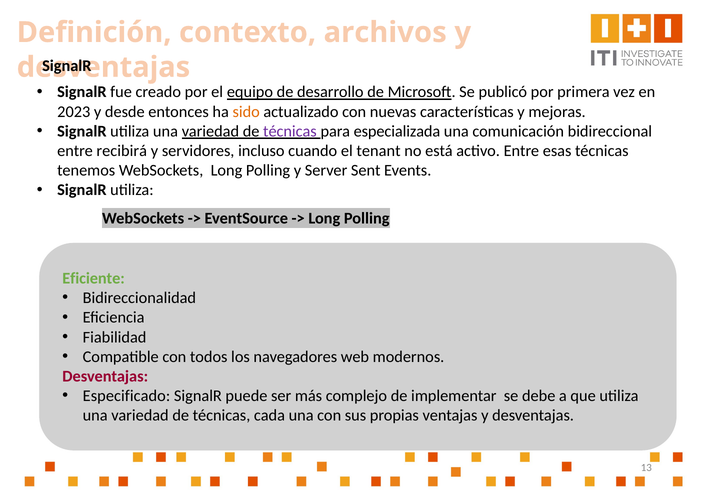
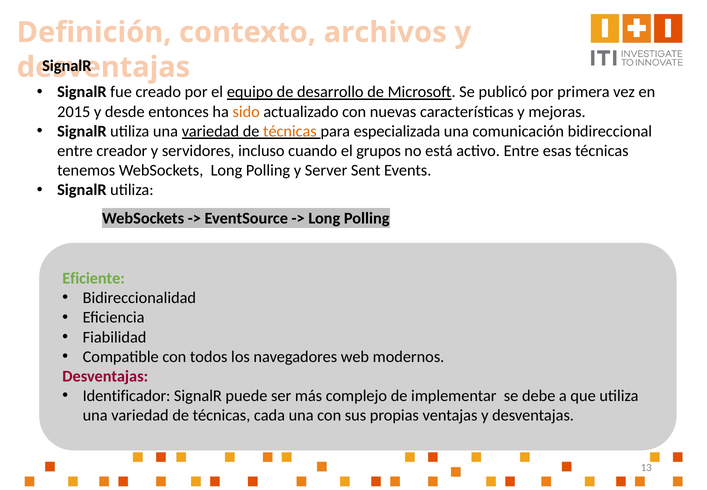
2023: 2023 -> 2015 (74, 112)
técnicas colour: purple -> orange (290, 131)
recibirá: recibirá -> creador (122, 151)
tenant: tenant -> grupos (379, 151)
Especificado: Especificado -> Identificador (127, 395)
